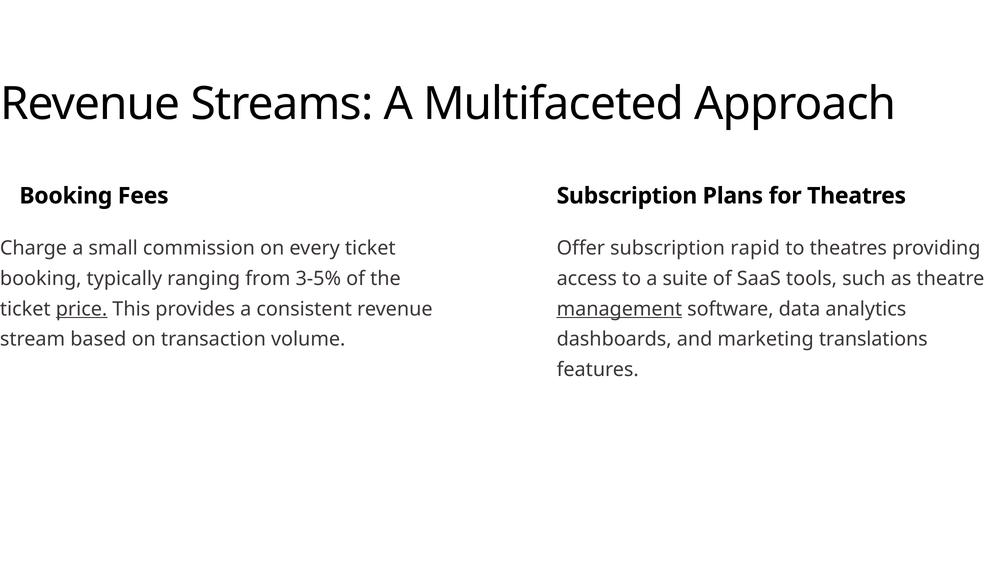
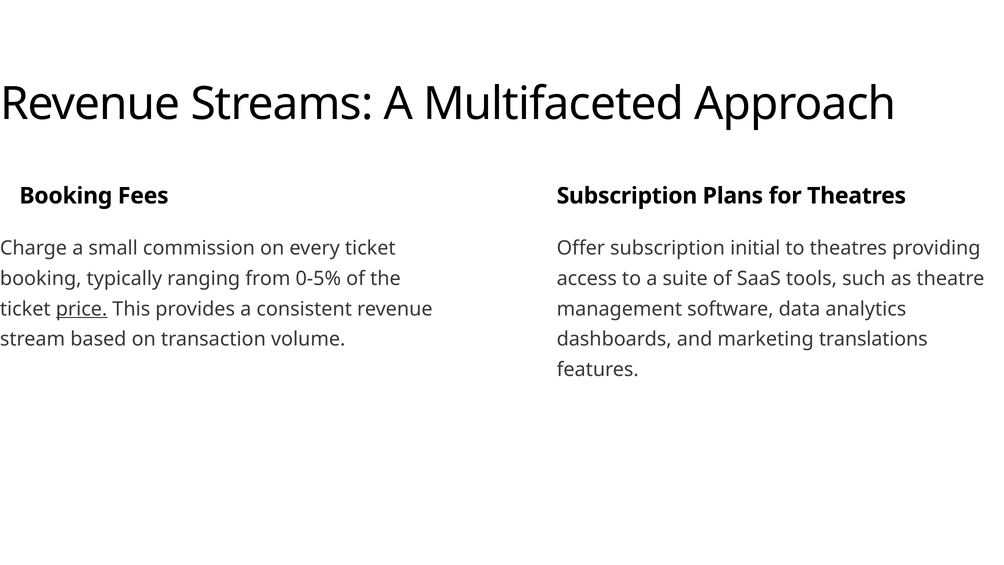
rapid: rapid -> initial (755, 248)
3-5%: 3-5% -> 0-5% (318, 279)
management underline: present -> none (619, 309)
